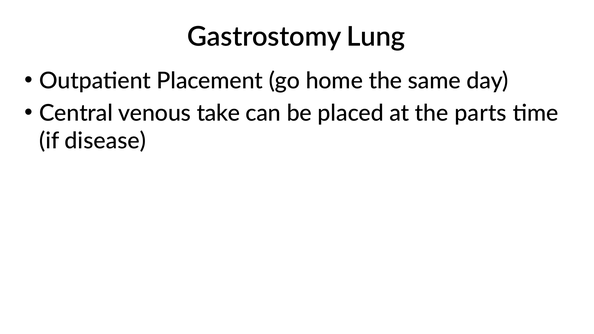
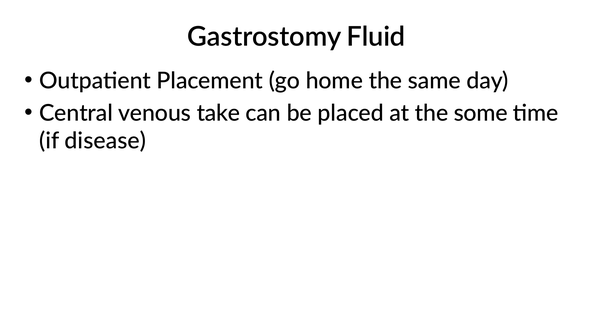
Lung: Lung -> Fluid (376, 37)
parts: parts -> some (481, 113)
